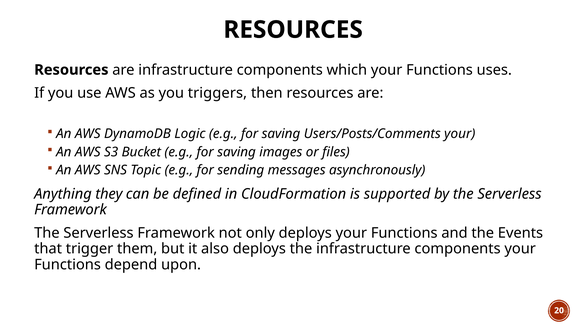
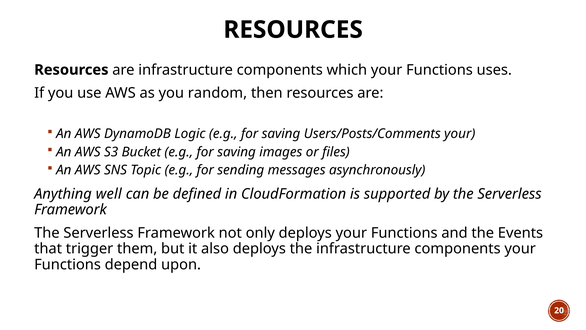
triggers: triggers -> random (217, 93)
they: they -> well (109, 194)
